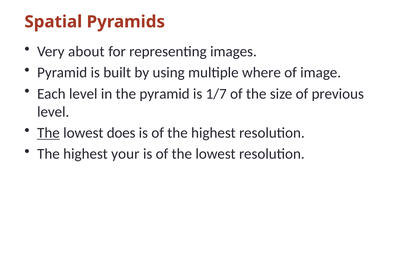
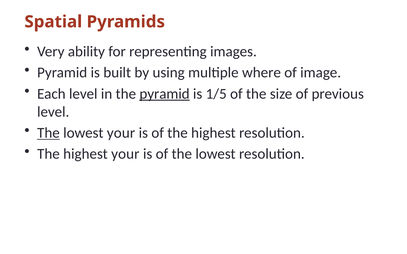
about: about -> ability (86, 52)
pyramid underline: none -> present (165, 94)
1/7: 1/7 -> 1/5 (216, 94)
lowest does: does -> your (121, 133)
